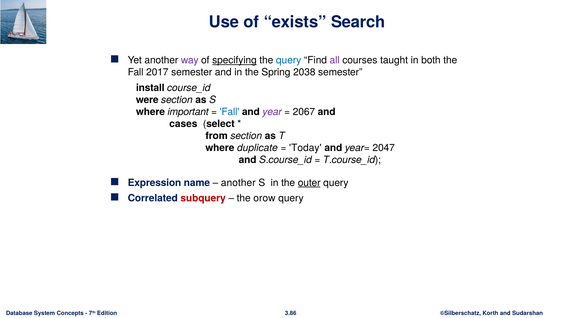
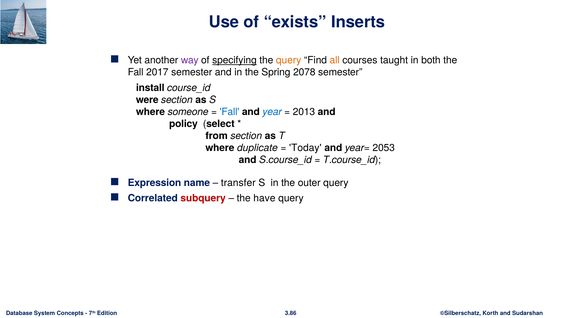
Search: Search -> Inserts (358, 22)
query colour: blue -> orange (289, 60)
all colour: purple -> orange (335, 60)
2038: 2038 -> 2078 (304, 72)
important: important -> someone (188, 112)
year colour: purple -> blue (272, 112)
2067: 2067 -> 2013 (304, 112)
cases: cases -> policy (183, 124)
2047: 2047 -> 2053 (384, 148)
another: another -> transfer (238, 183)
outer underline: present -> none (309, 183)
orow: orow -> have (264, 198)
